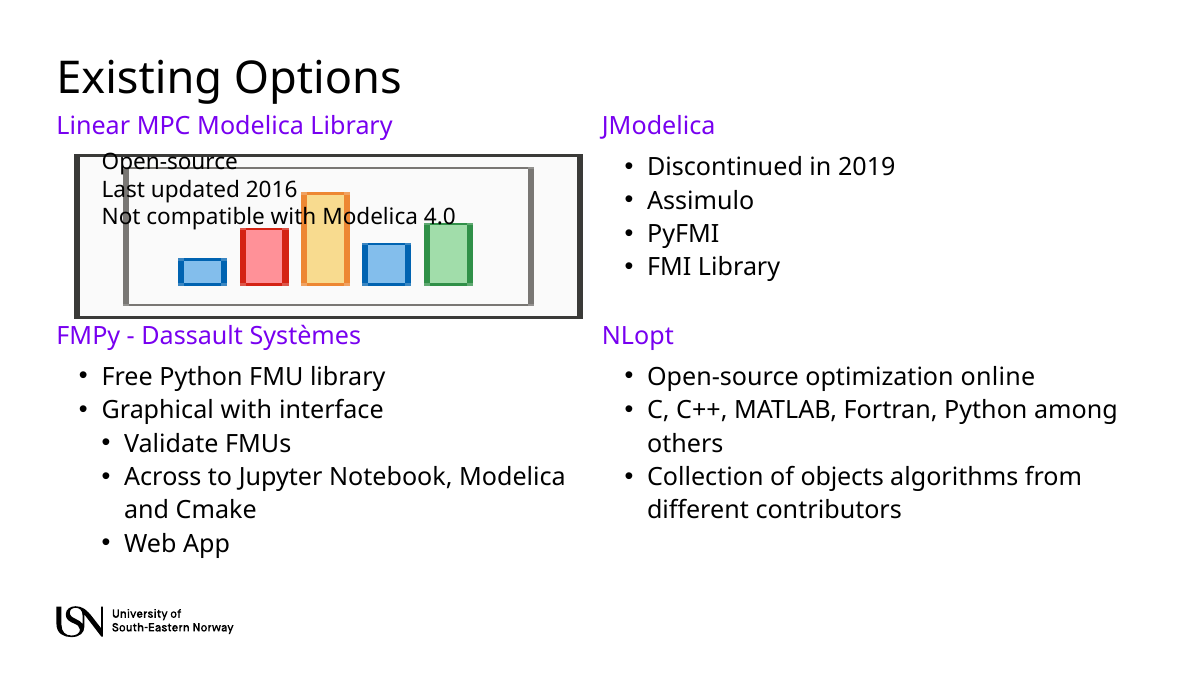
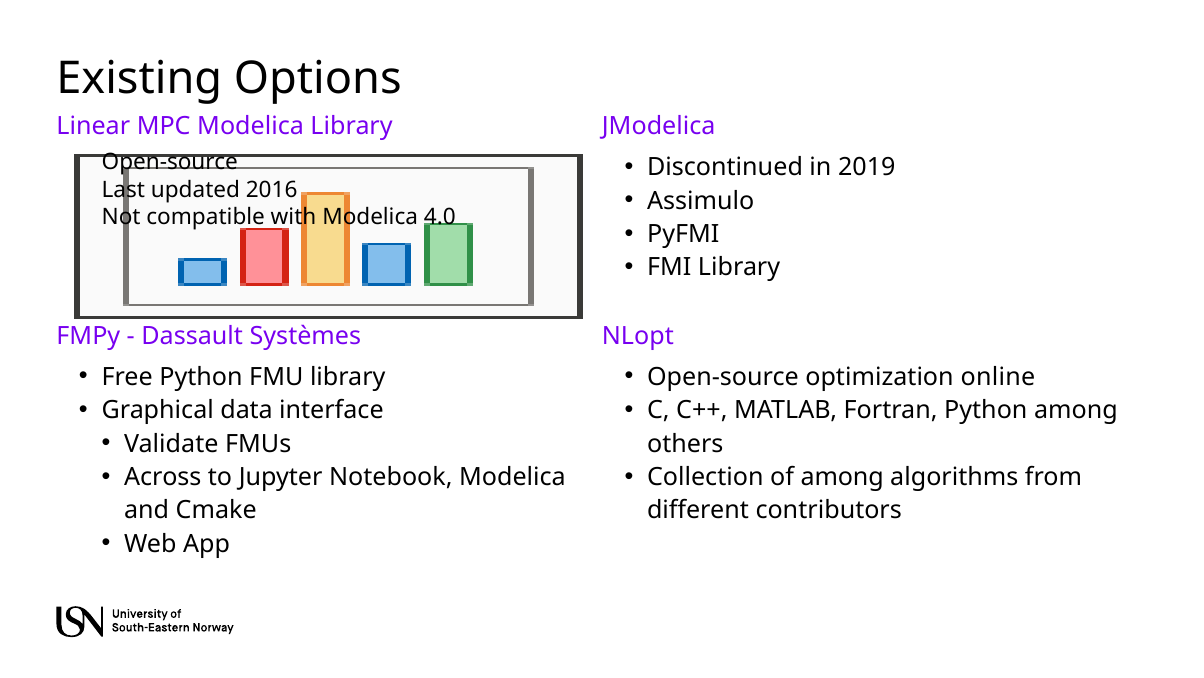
Graphical with: with -> data (247, 410)
of objects: objects -> among (842, 477)
